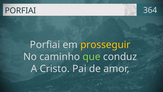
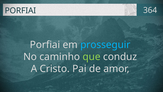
prosseguir colour: yellow -> light blue (105, 45)
